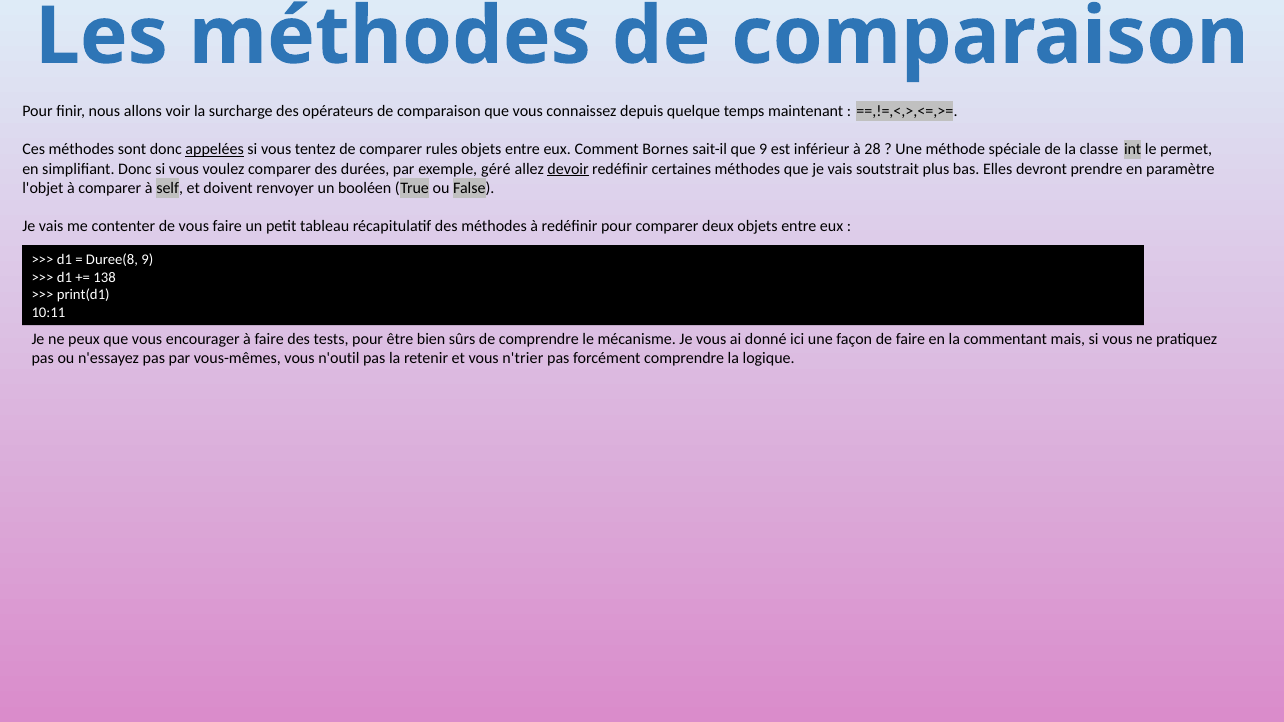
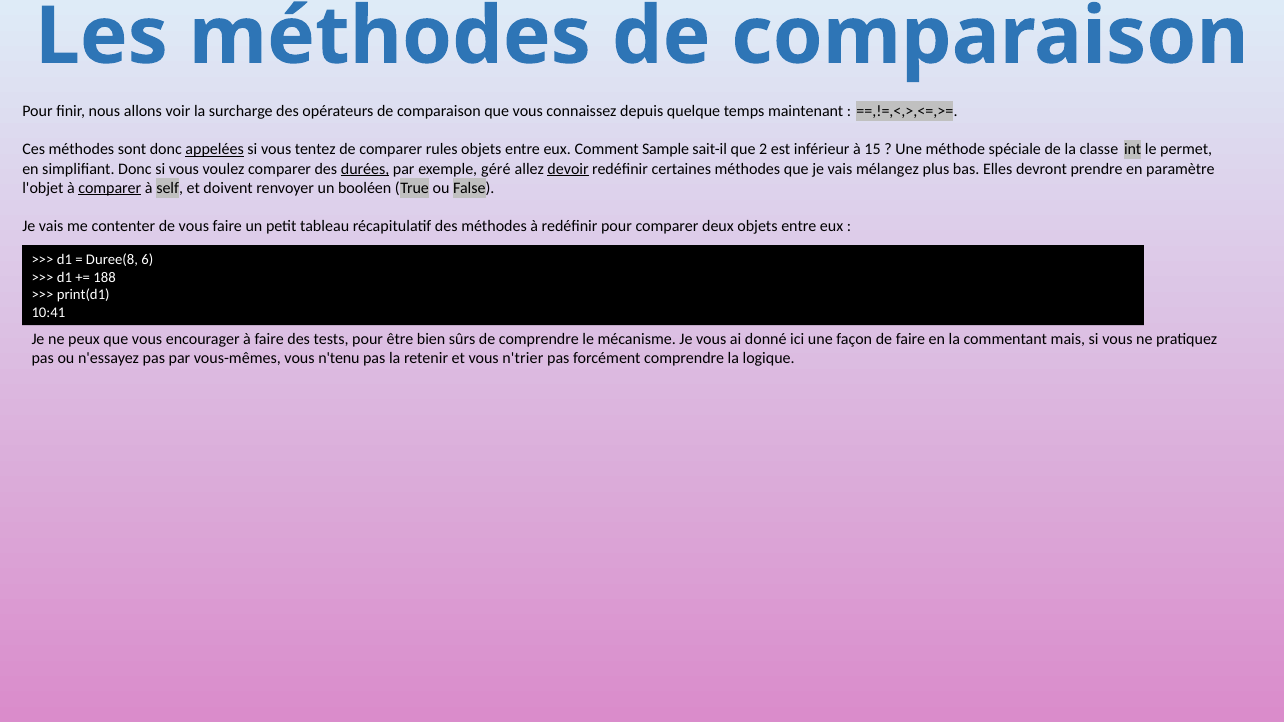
Bornes: Bornes -> Sample (666, 150)
que 9: 9 -> 2 (763, 150)
28: 28 -> 15 (873, 150)
durées underline: none -> present (365, 169)
soutstrait: soutstrait -> mélangez (887, 169)
comparer underline: none -> present (110, 188)
Duree(8 9: 9 -> 6 (147, 260)
138: 138 -> 188 (105, 277)
10:11: 10:11 -> 10:41 (48, 313)
n'outil: n'outil -> n'tenu (339, 359)
